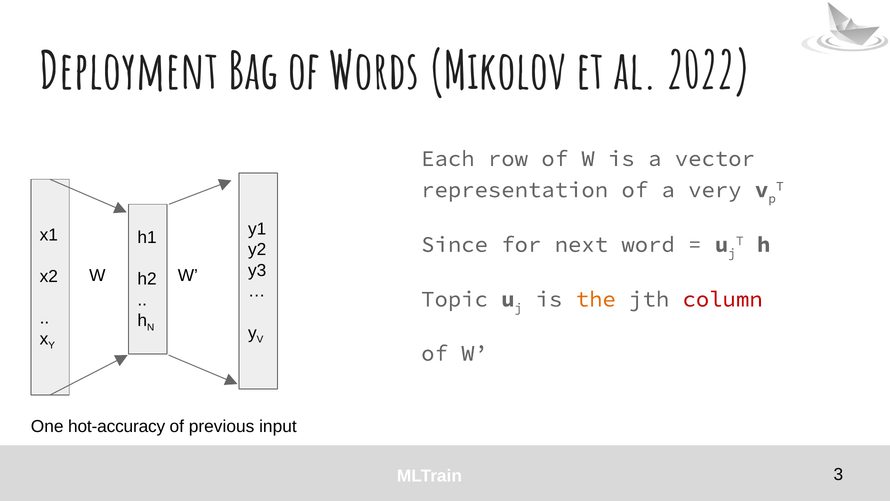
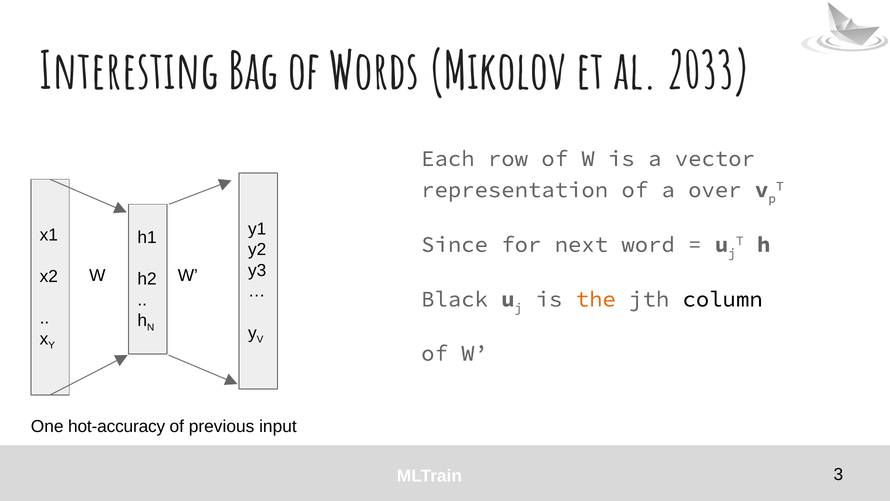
Deployment: Deployment -> Interesting (129, 72)
2022: 2022 -> 2033 (709, 72)
very: very -> over (715, 190)
Topic: Topic -> Black (455, 299)
column colour: red -> black (723, 299)
